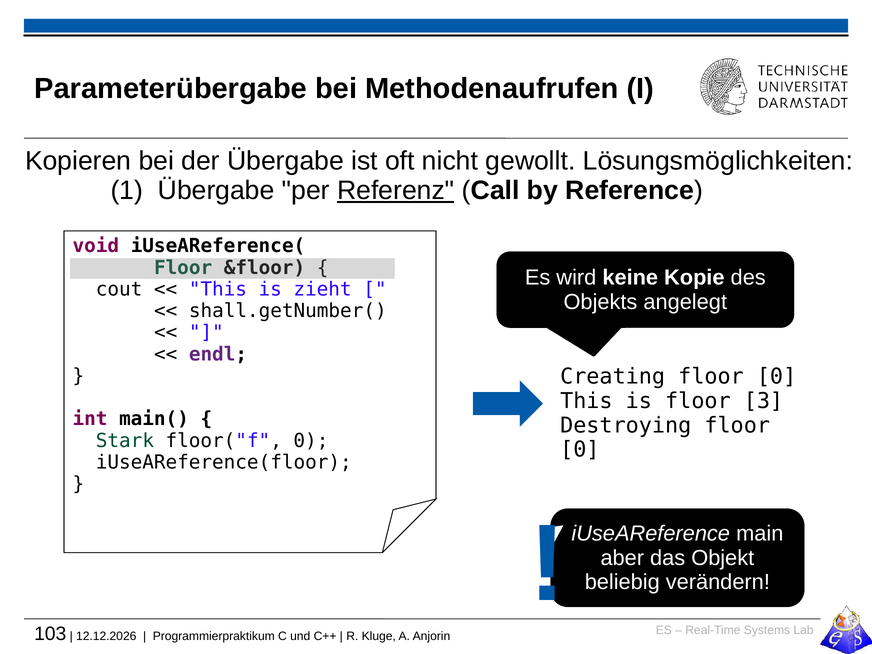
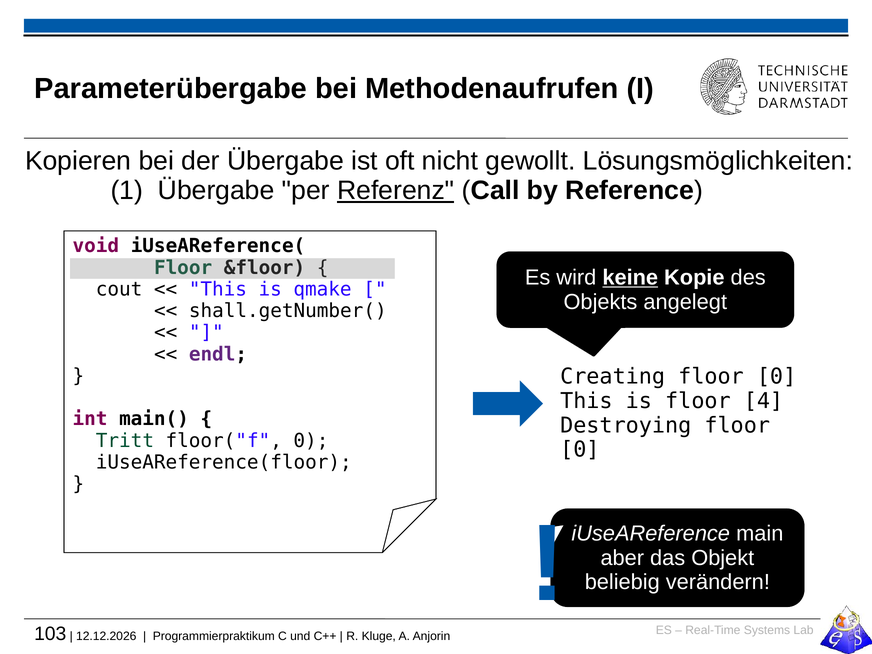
keine underline: none -> present (630, 278)
zieht: zieht -> qmake (323, 289)
3: 3 -> 4 (763, 401)
Stark: Stark -> Tritt (125, 441)
